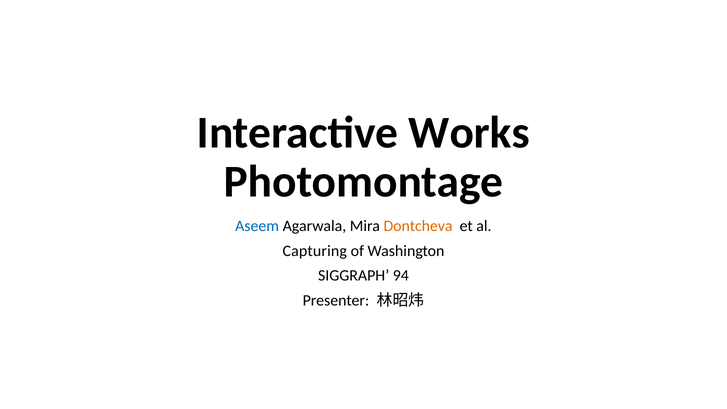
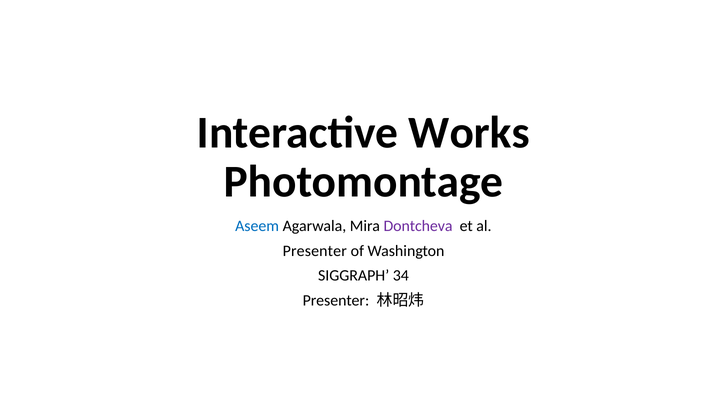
Dontcheva colour: orange -> purple (418, 226)
Capturing: Capturing -> Presenter (315, 251)
94: 94 -> 34 (401, 276)
